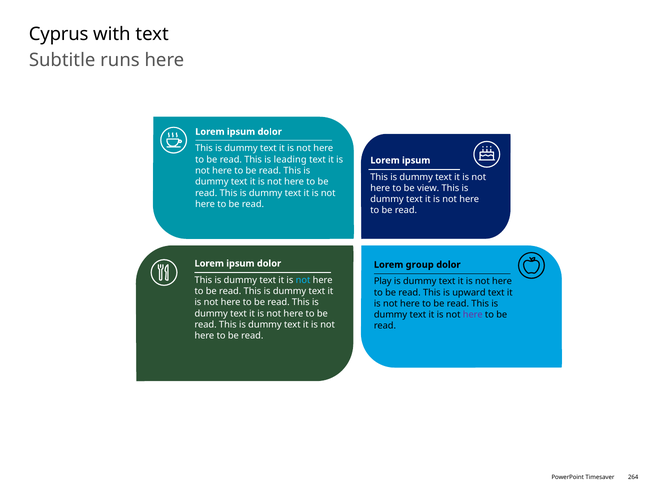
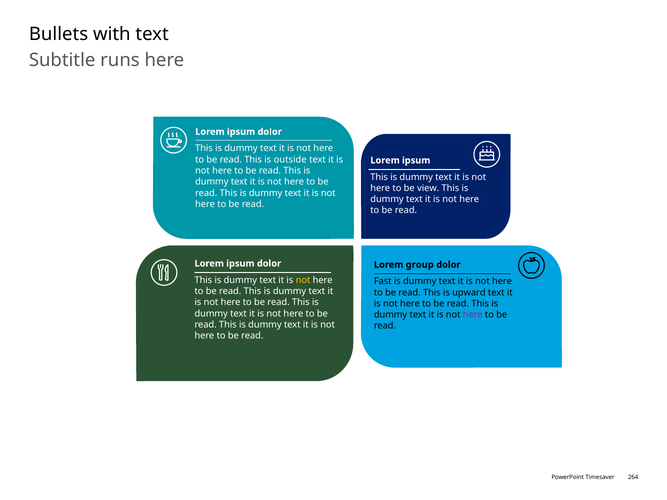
Cyprus: Cyprus -> Bullets (59, 34)
leading: leading -> outside (290, 160)
not colour: light blue -> yellow (303, 280)
Play: Play -> Fast (383, 282)
